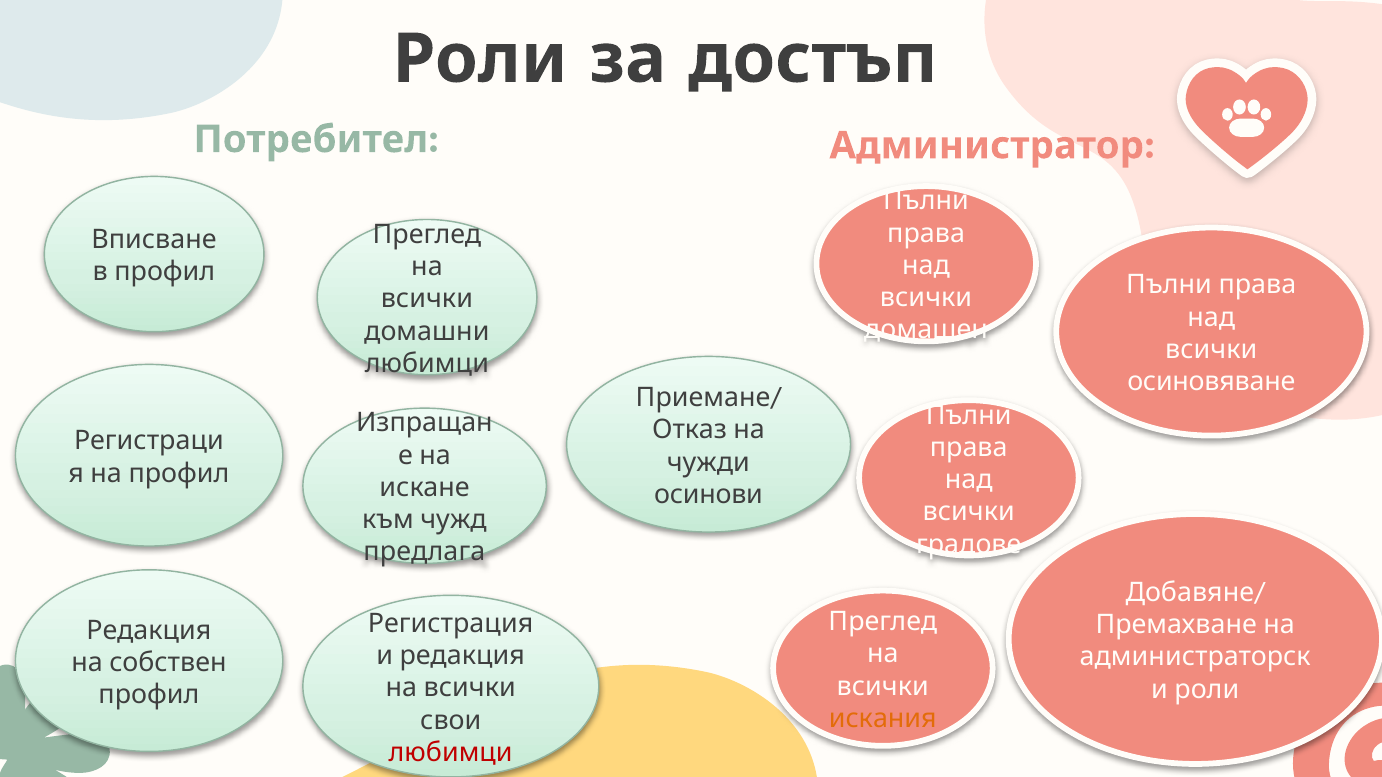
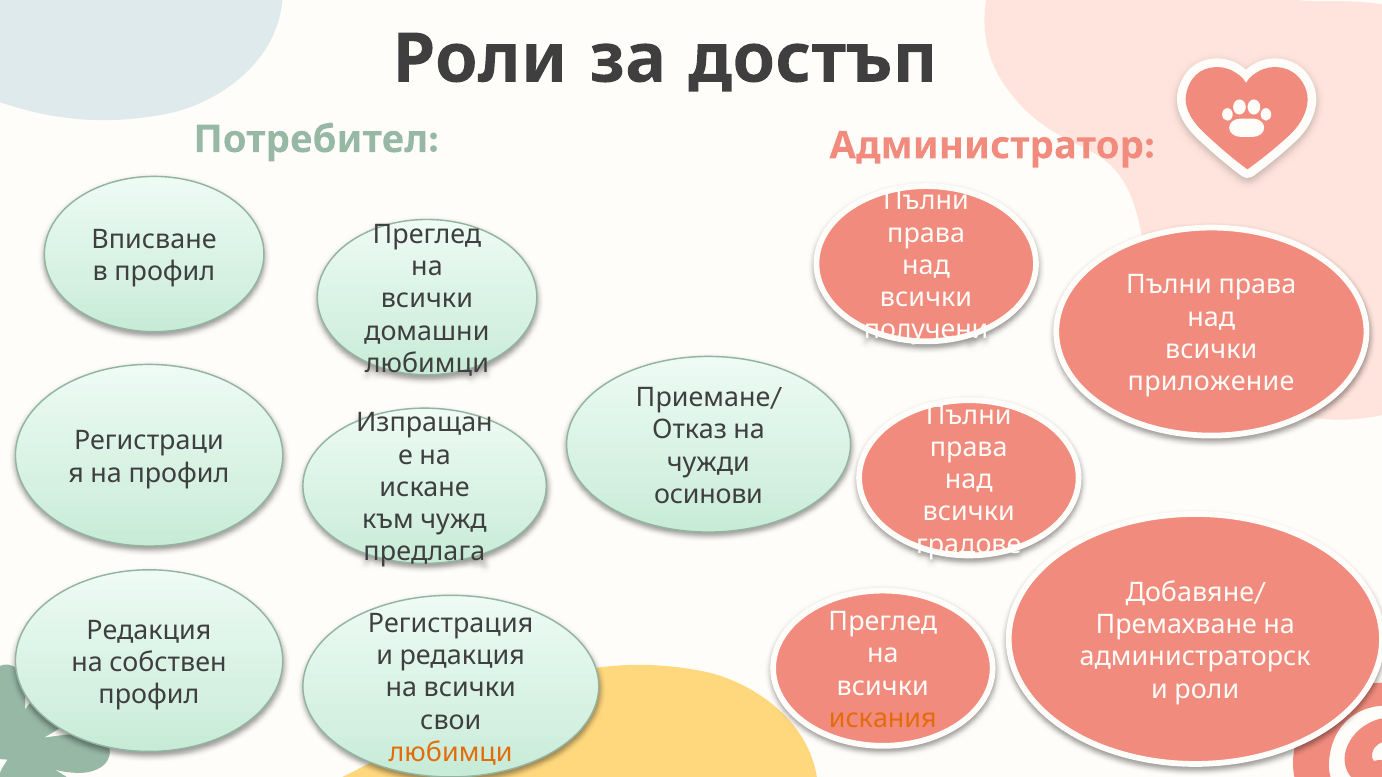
домашен: домашен -> получени (926, 330)
осиновяване: осиновяване -> приложение (1211, 382)
любимци colour: red -> orange (451, 753)
